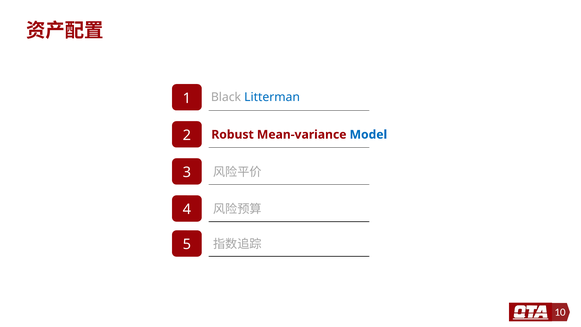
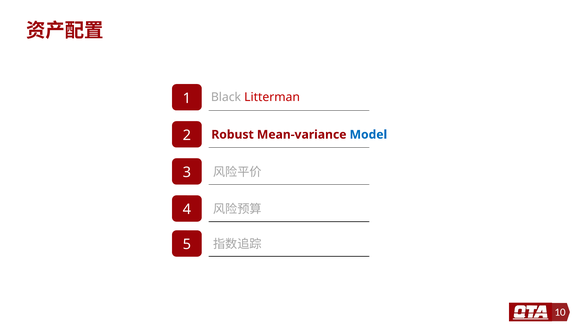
Litterman colour: blue -> red (272, 97)
